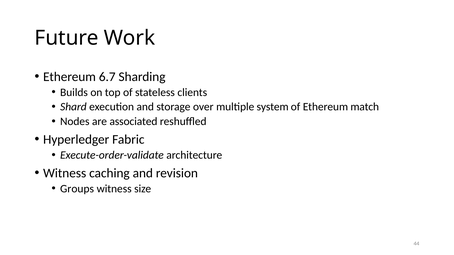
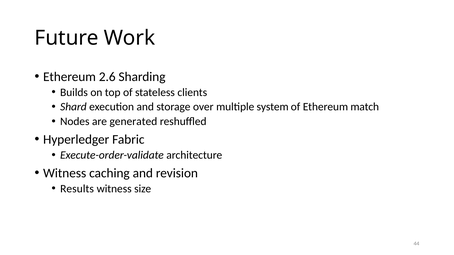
6.7: 6.7 -> 2.6 (107, 77)
associated: associated -> generated (133, 122)
Groups: Groups -> Results (77, 189)
